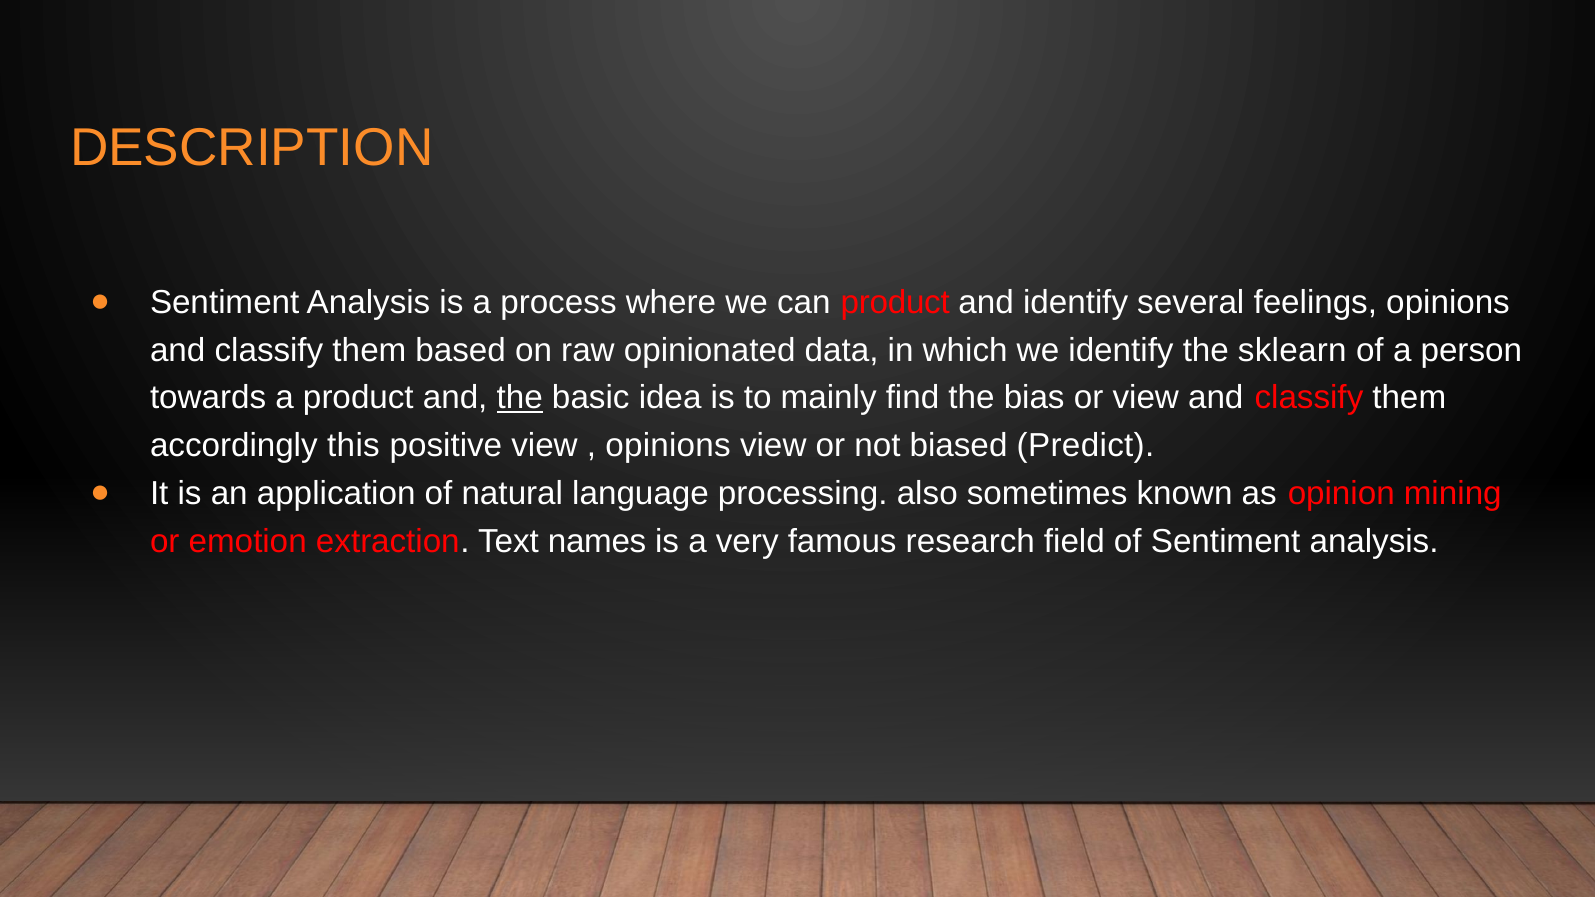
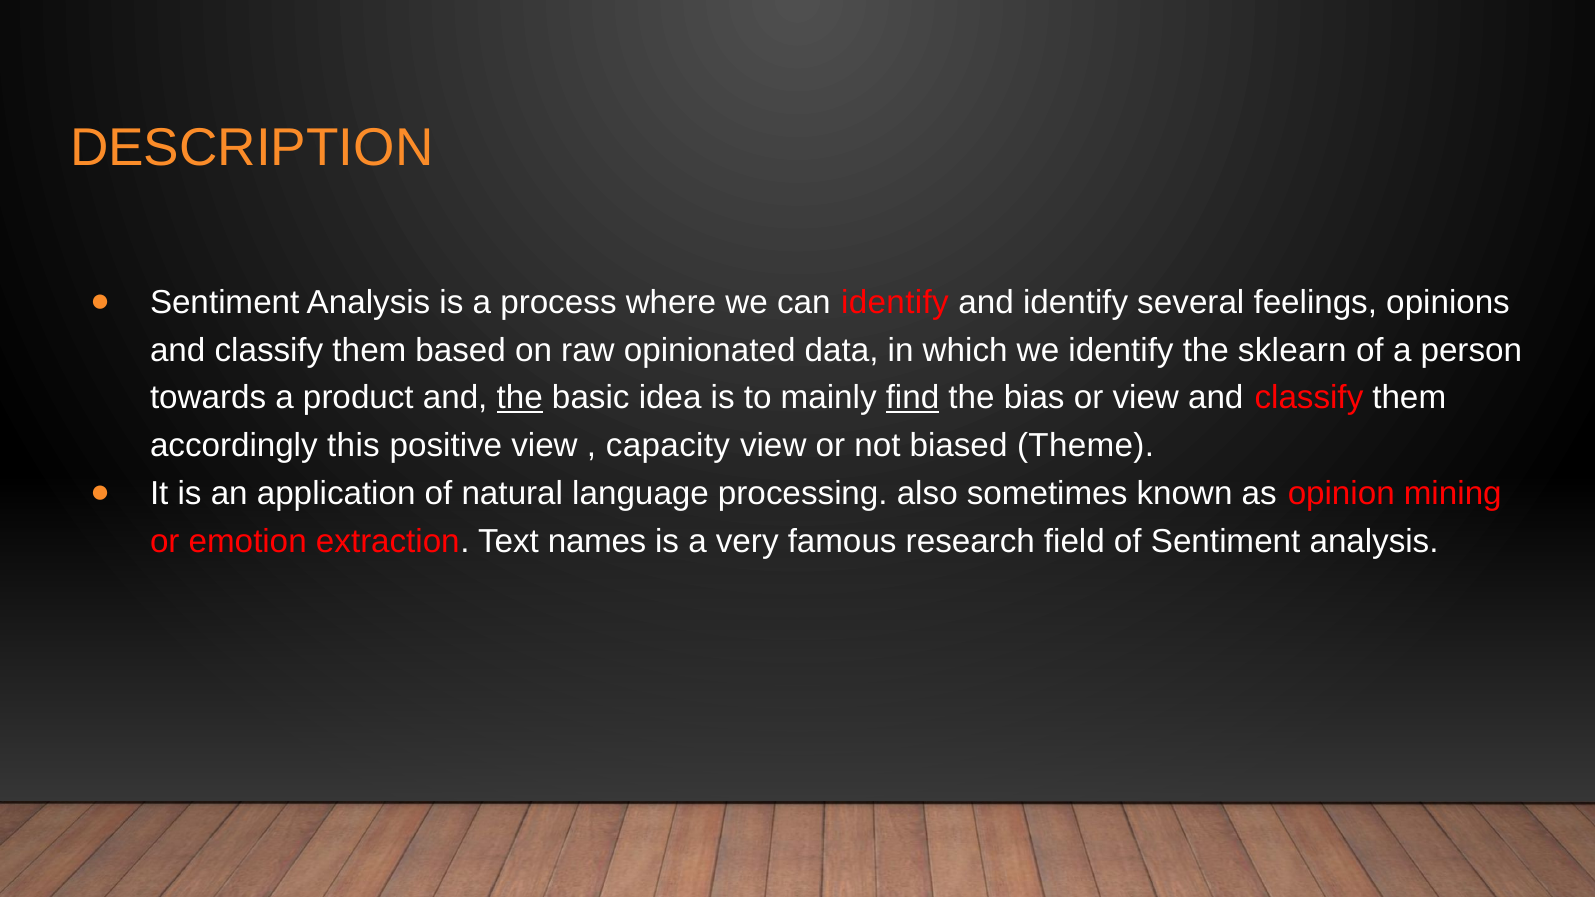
can product: product -> identify (895, 302)
find underline: none -> present (913, 398)
opinions: opinions -> capacity (668, 446)
Predict: Predict -> Theme (1086, 446)
